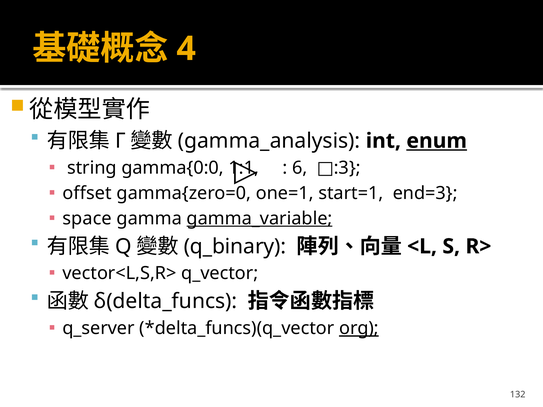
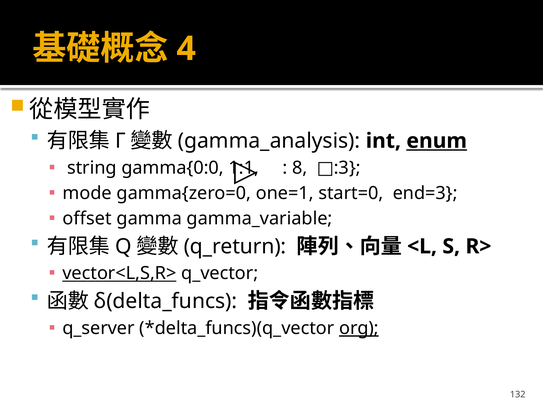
6: 6 -> 8 (300, 168)
offset: offset -> mode (87, 193)
start=1: start=1 -> start=0 (351, 193)
space: space -> offset (87, 219)
gamma_variable underline: present -> none (260, 219)
q_binary: q_binary -> q_return (235, 247)
vector<L,S,R> underline: none -> present (119, 273)
